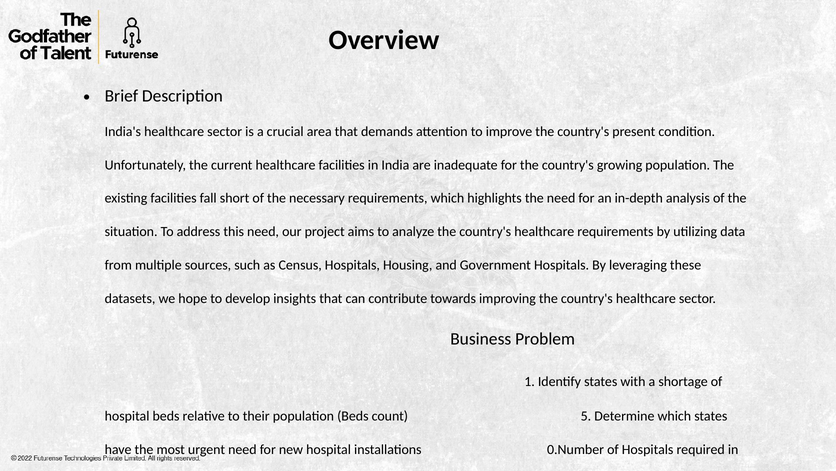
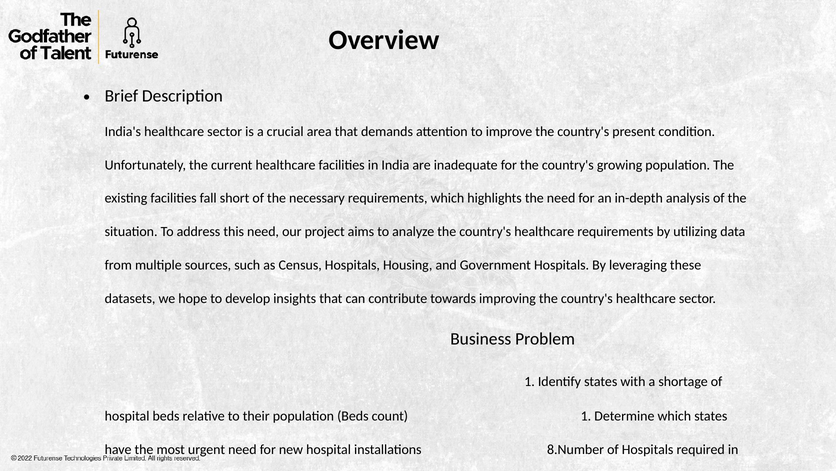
count 5: 5 -> 1 (586, 415)
0.Number: 0.Number -> 8.Number (576, 449)
